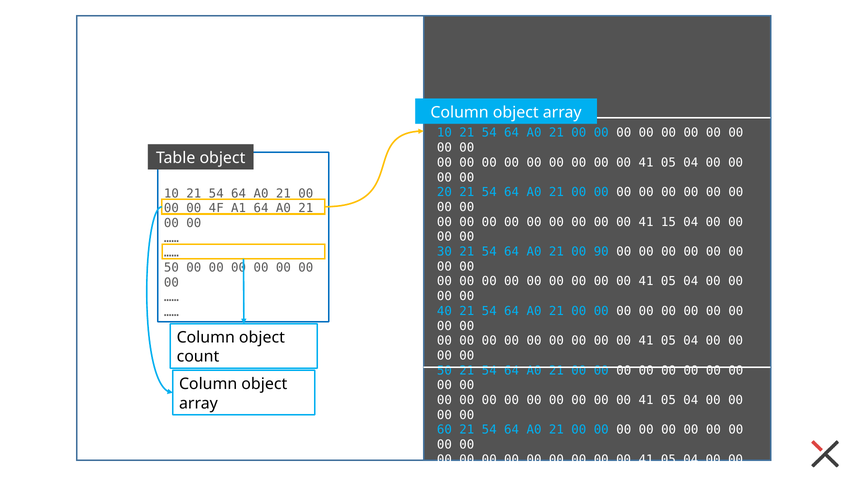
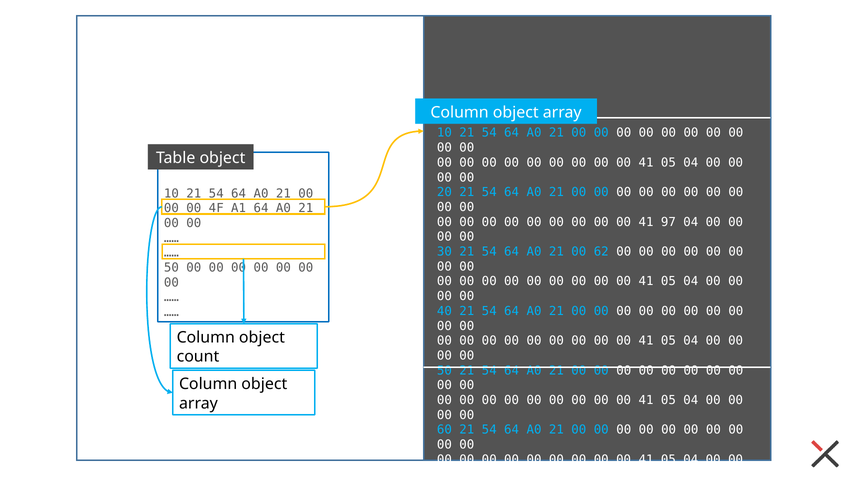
15: 15 -> 97 (668, 222)
90: 90 -> 62 (601, 252)
